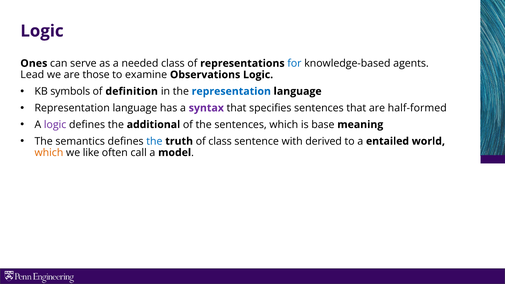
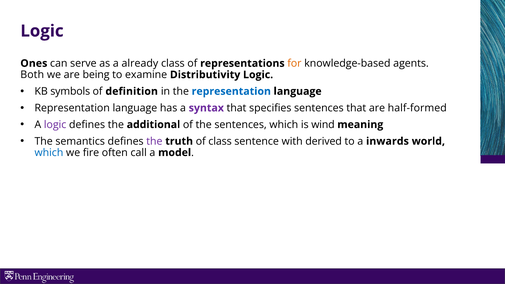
needed: needed -> already (140, 63)
for colour: blue -> orange (294, 63)
Lead: Lead -> Both (32, 75)
those: those -> being (96, 75)
Observations: Observations -> Distributivity (205, 75)
base: base -> wind (323, 125)
the colour: blue -> purple (154, 141)
entailed: entailed -> inwards (387, 141)
which colour: orange -> blue (49, 153)
like: like -> fire (91, 153)
